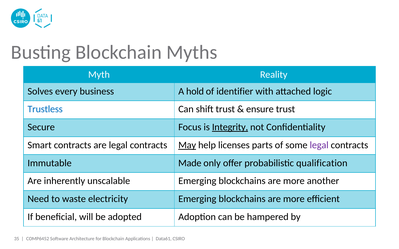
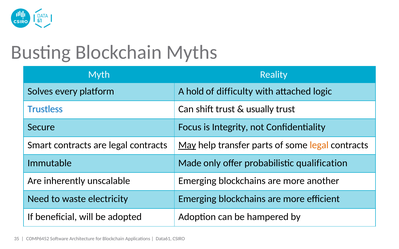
business: business -> platform (97, 91)
identifier: identifier -> difficulty (235, 91)
ensure: ensure -> usually (260, 109)
Integrity underline: present -> none (230, 127)
licenses: licenses -> transfer (234, 145)
legal colour: purple -> orange (319, 145)
